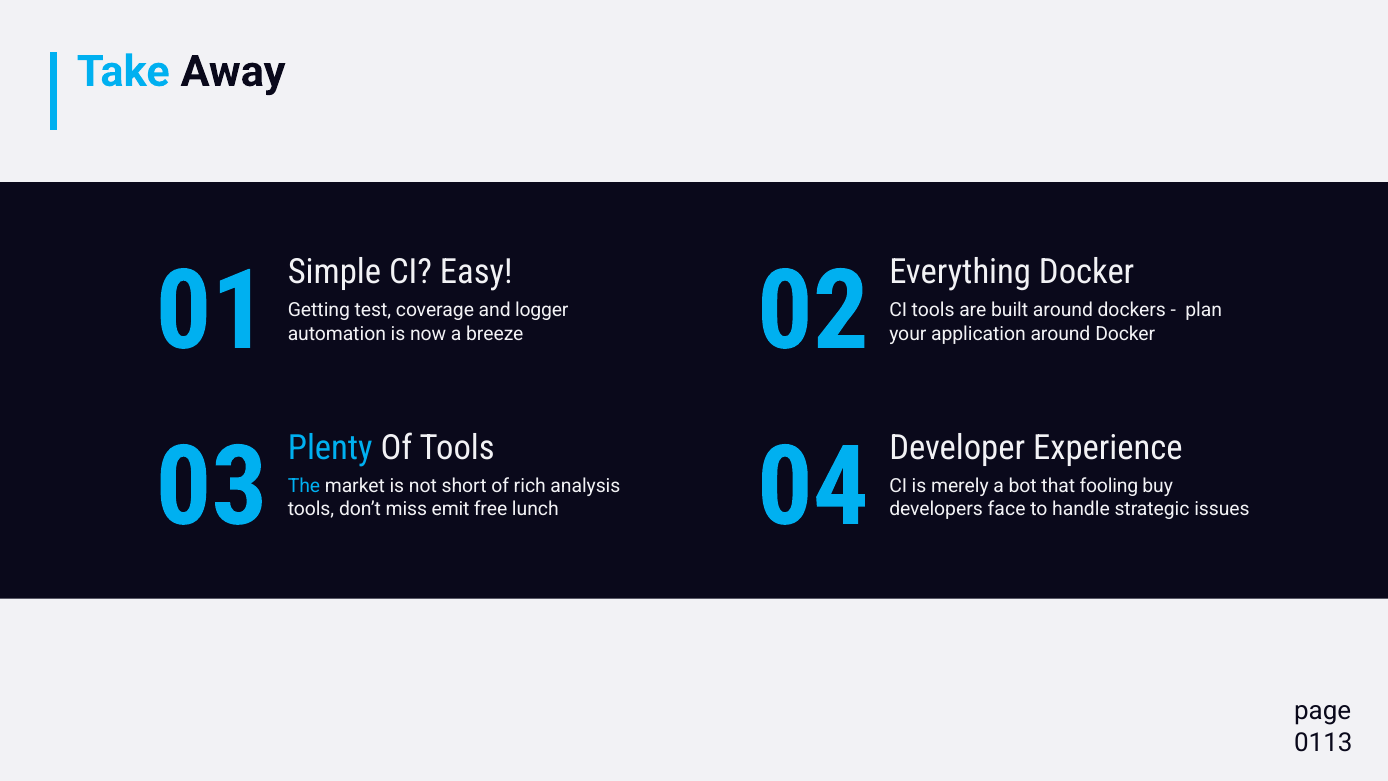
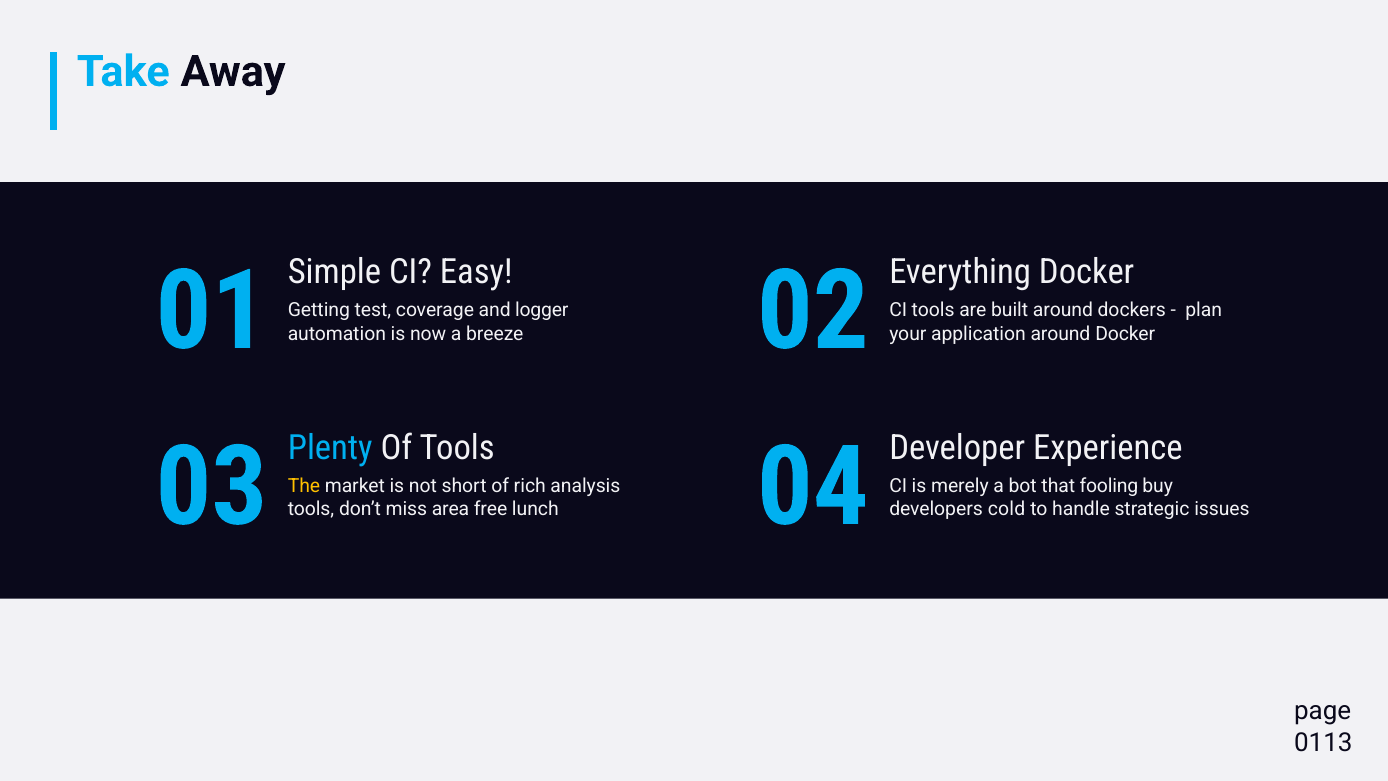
The colour: light blue -> yellow (304, 486)
emit: emit -> area (451, 509)
face: face -> cold (1007, 509)
